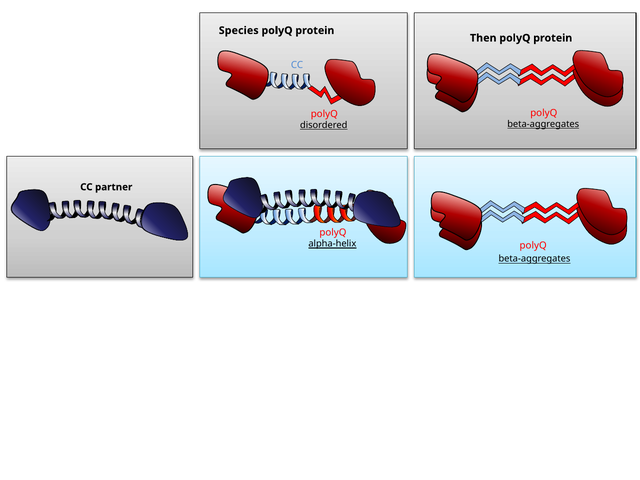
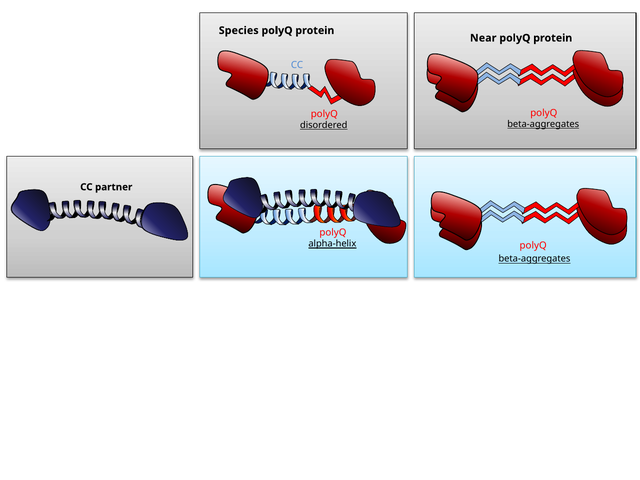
Then: Then -> Near (483, 38)
